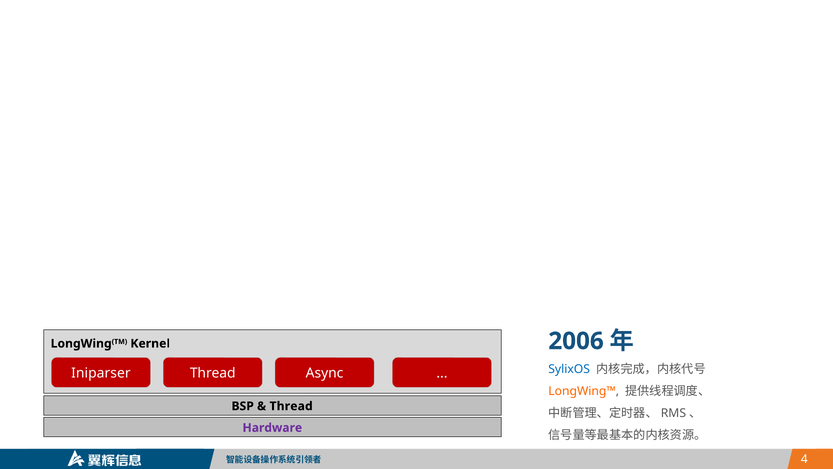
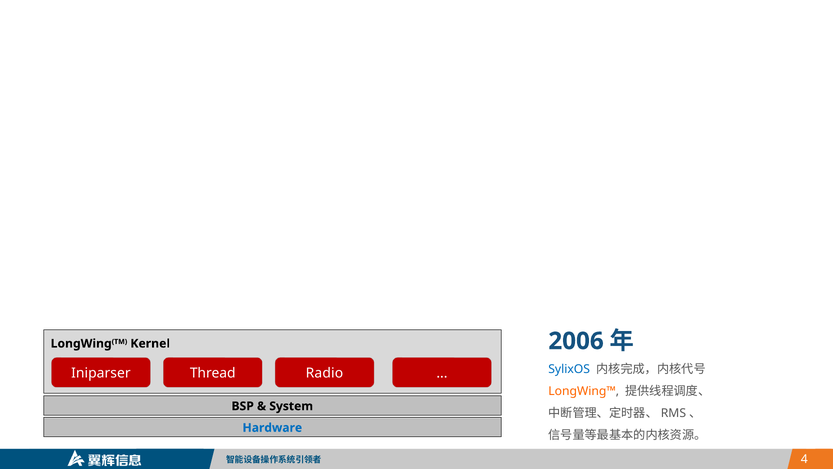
Async: Async -> Radio (324, 373)
Thread: Thread -> System (291, 406)
Hardware colour: purple -> blue (272, 427)
